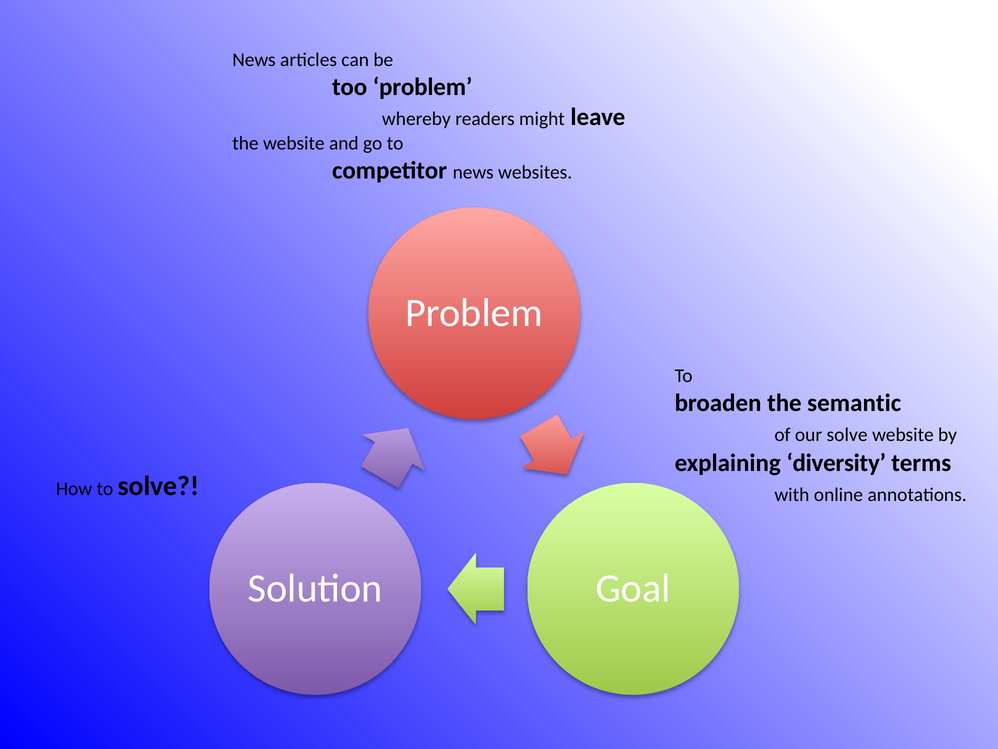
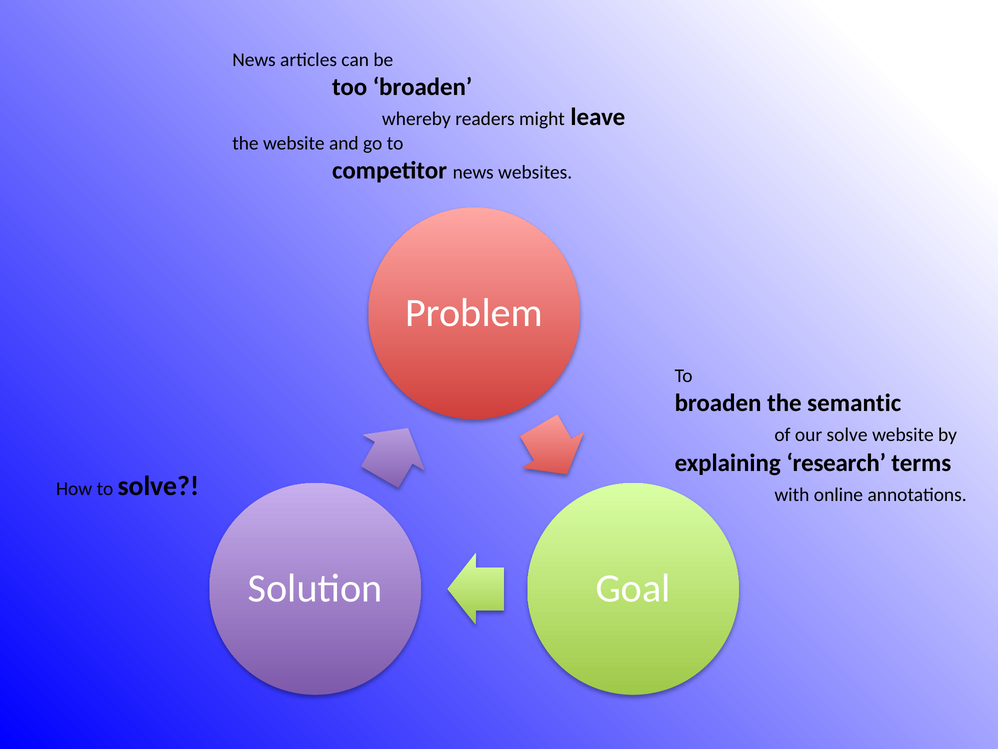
too problem: problem -> broaden (422, 87)
diversity: diversity -> research (836, 463)
